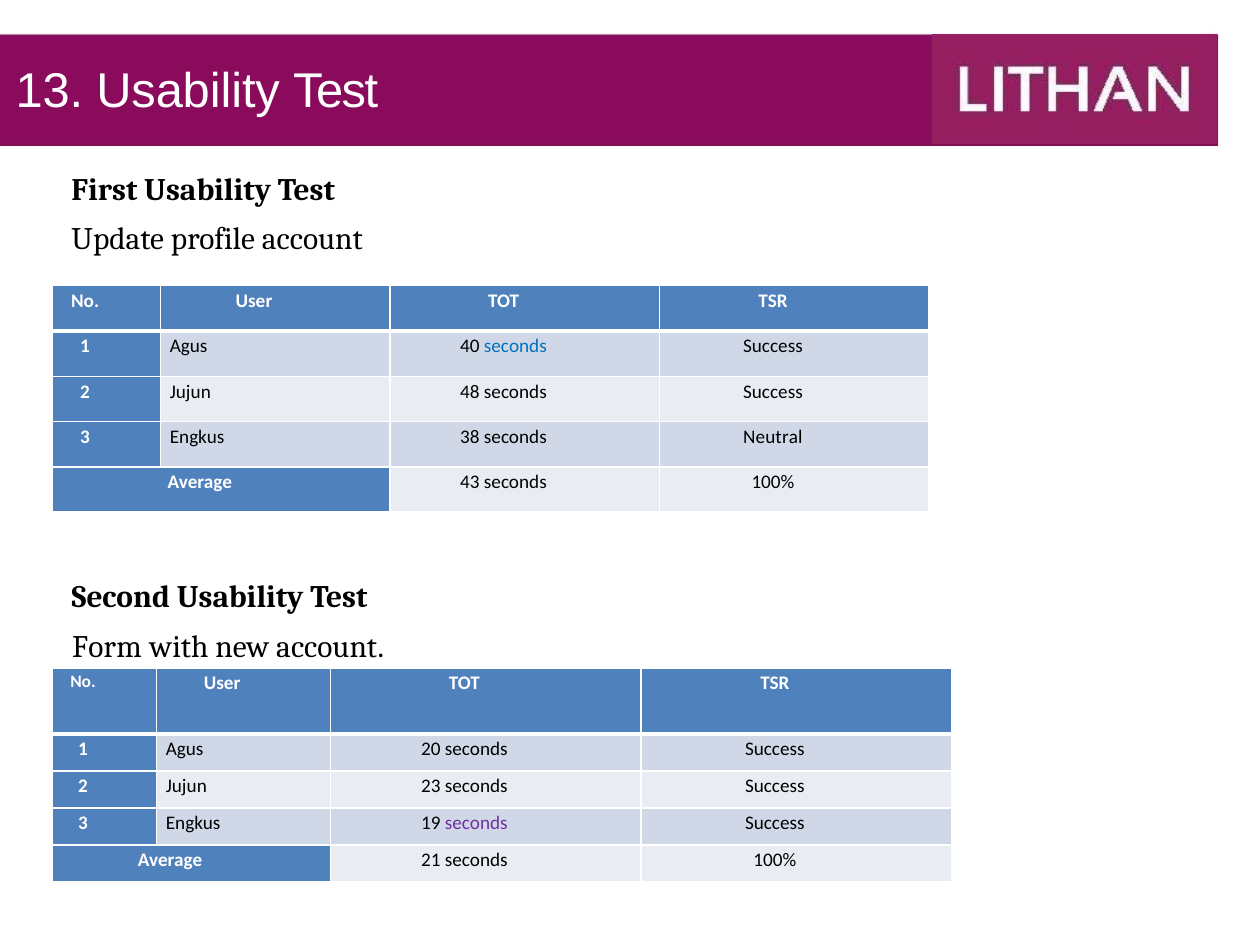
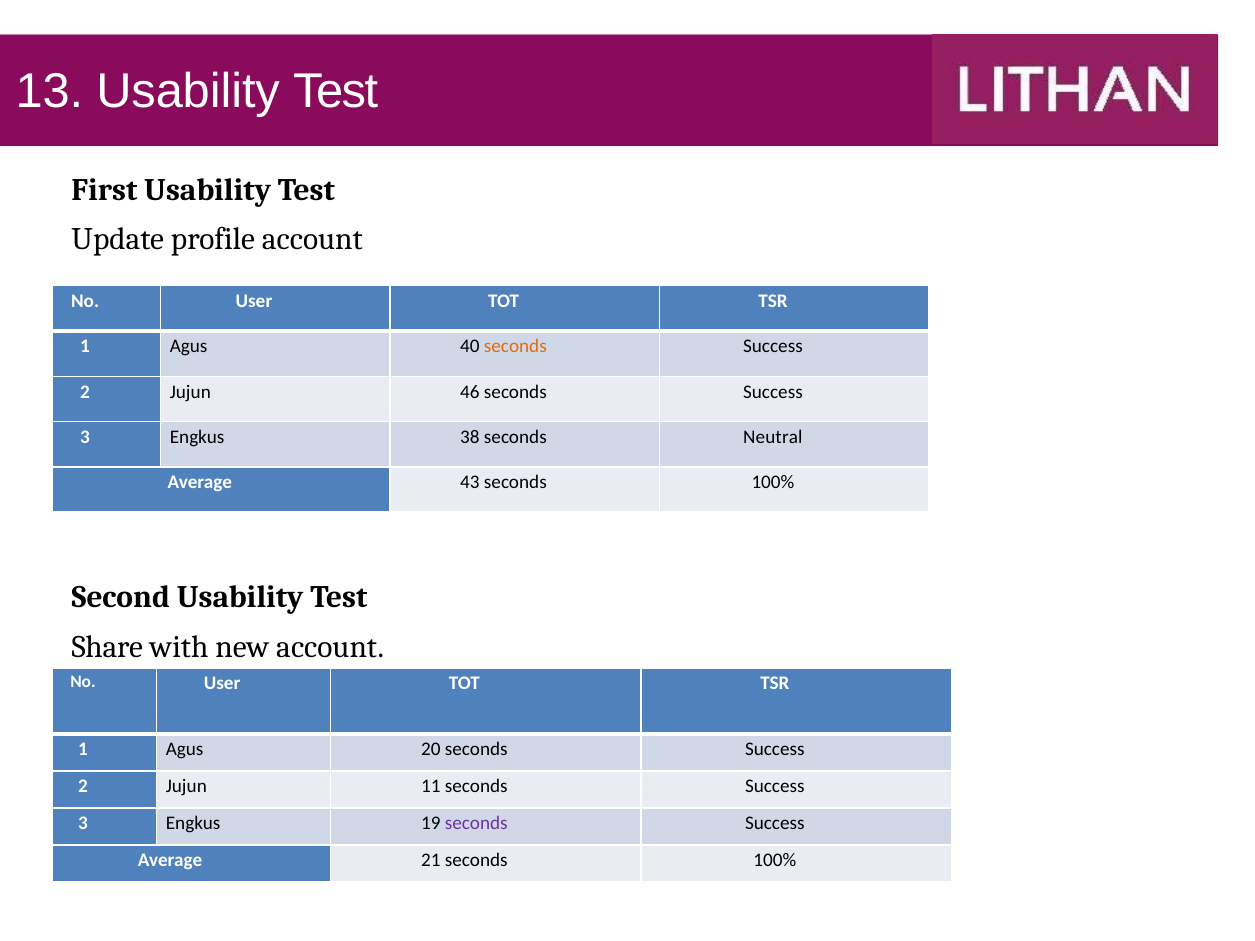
seconds colour: blue -> orange (515, 347)
48: 48 -> 46 (470, 392)
Form: Form -> Share (107, 647)
23: 23 -> 11 (431, 787)
